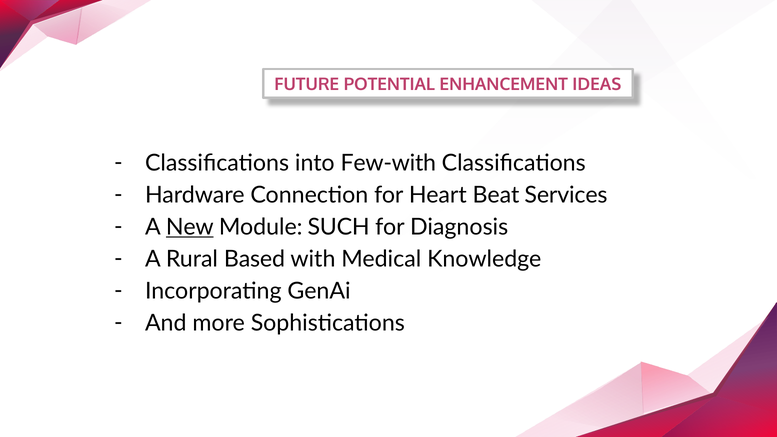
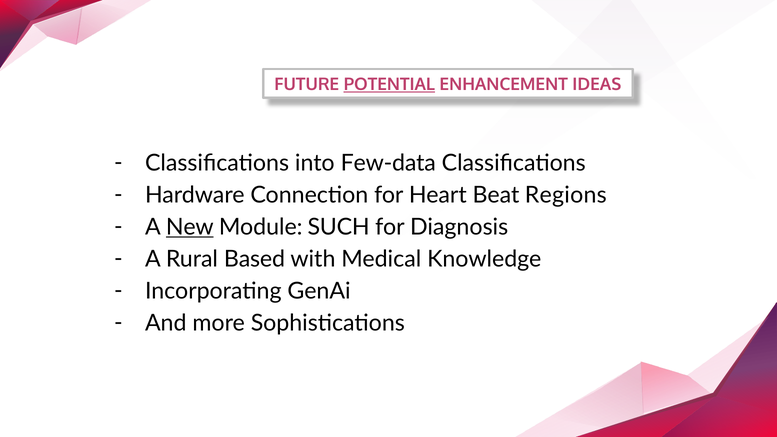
POTENTIAL underline: none -> present (389, 85)
Few-with: Few-with -> Few-data (388, 163)
Services: Services -> Regions (566, 195)
